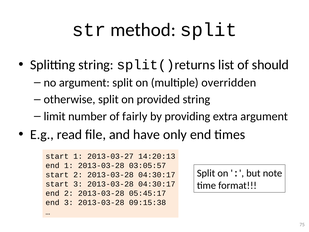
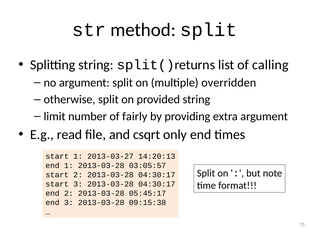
should: should -> calling (270, 65)
have: have -> csqrt (147, 134)
